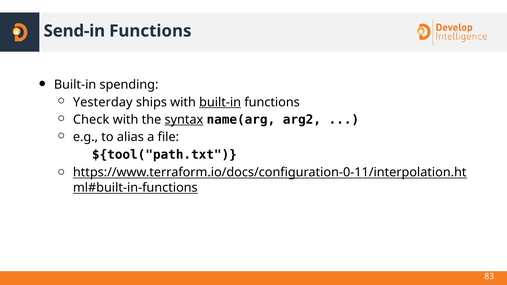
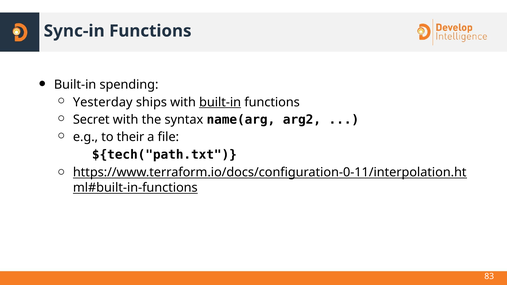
Send-in: Send-in -> Sync-in (74, 31)
Check: Check -> Secret (91, 120)
syntax underline: present -> none (184, 120)
alias: alias -> their (130, 137)
${tool("path.txt: ${tool("path.txt -> ${tech("path.txt (164, 155)
